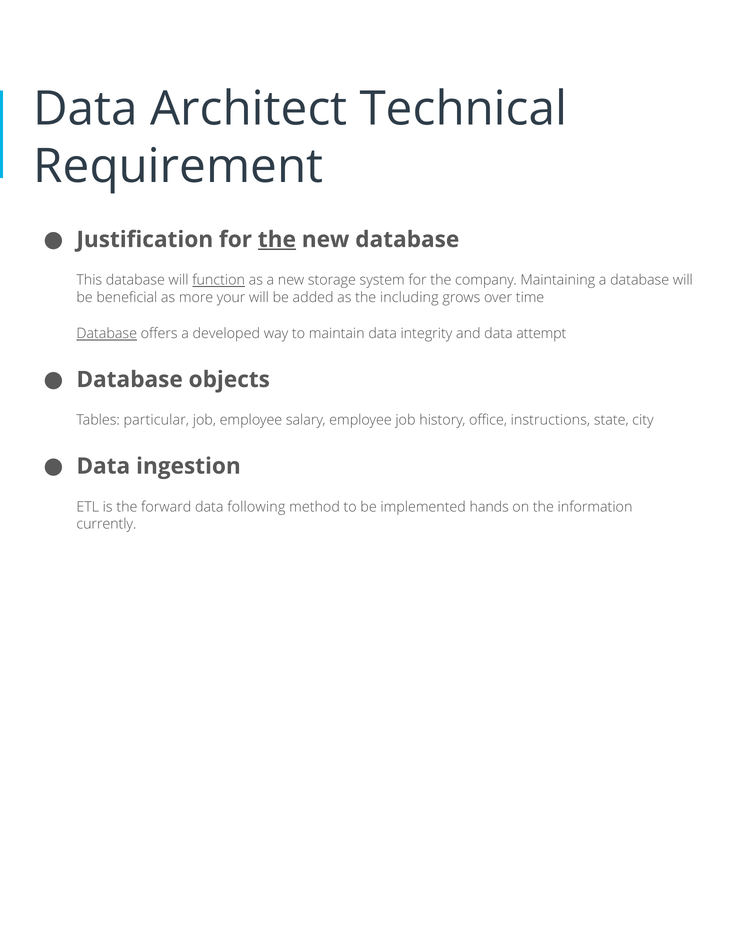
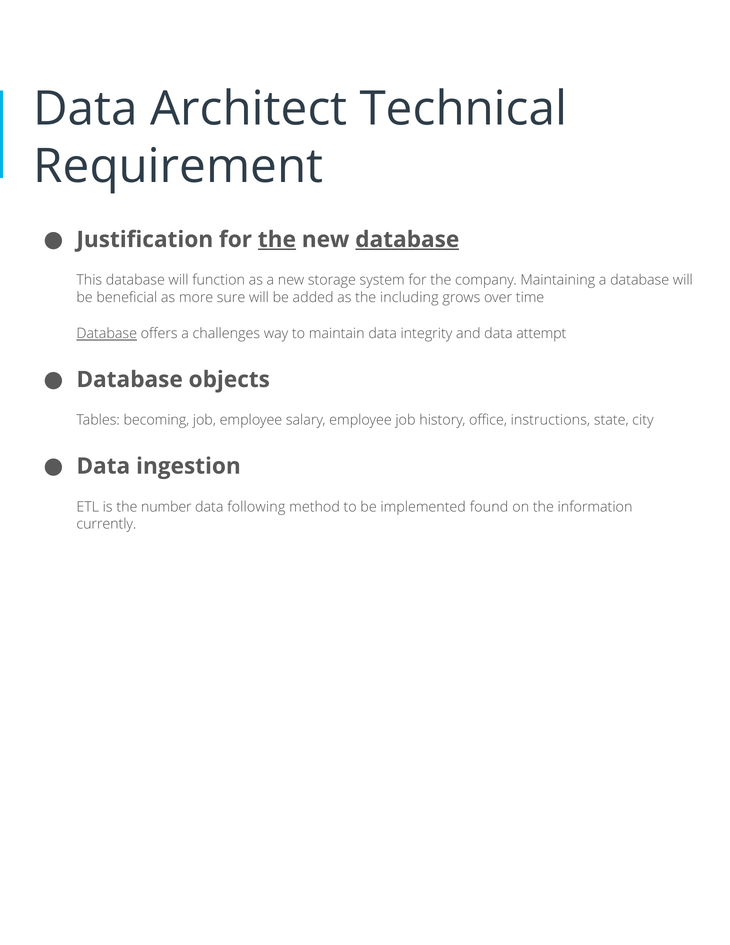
database underline: none -> present (407, 239)
function underline: present -> none (219, 280)
your: your -> sure (231, 297)
developed: developed -> challenges (226, 334)
particular: particular -> becoming (156, 420)
forward: forward -> number (166, 507)
hands: hands -> found (489, 507)
